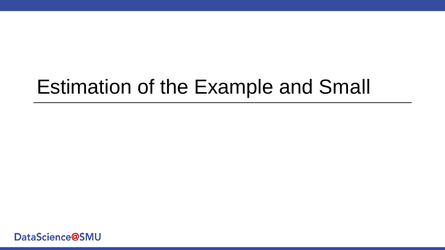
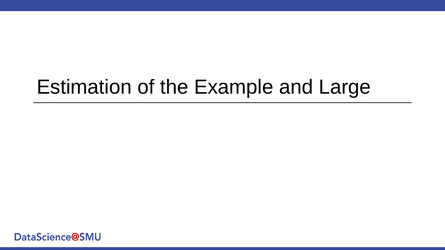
Small: Small -> Large (345, 87)
